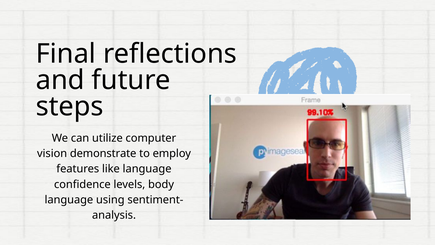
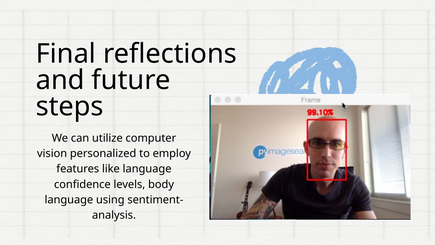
demonstrate: demonstrate -> personalized (103, 153)
